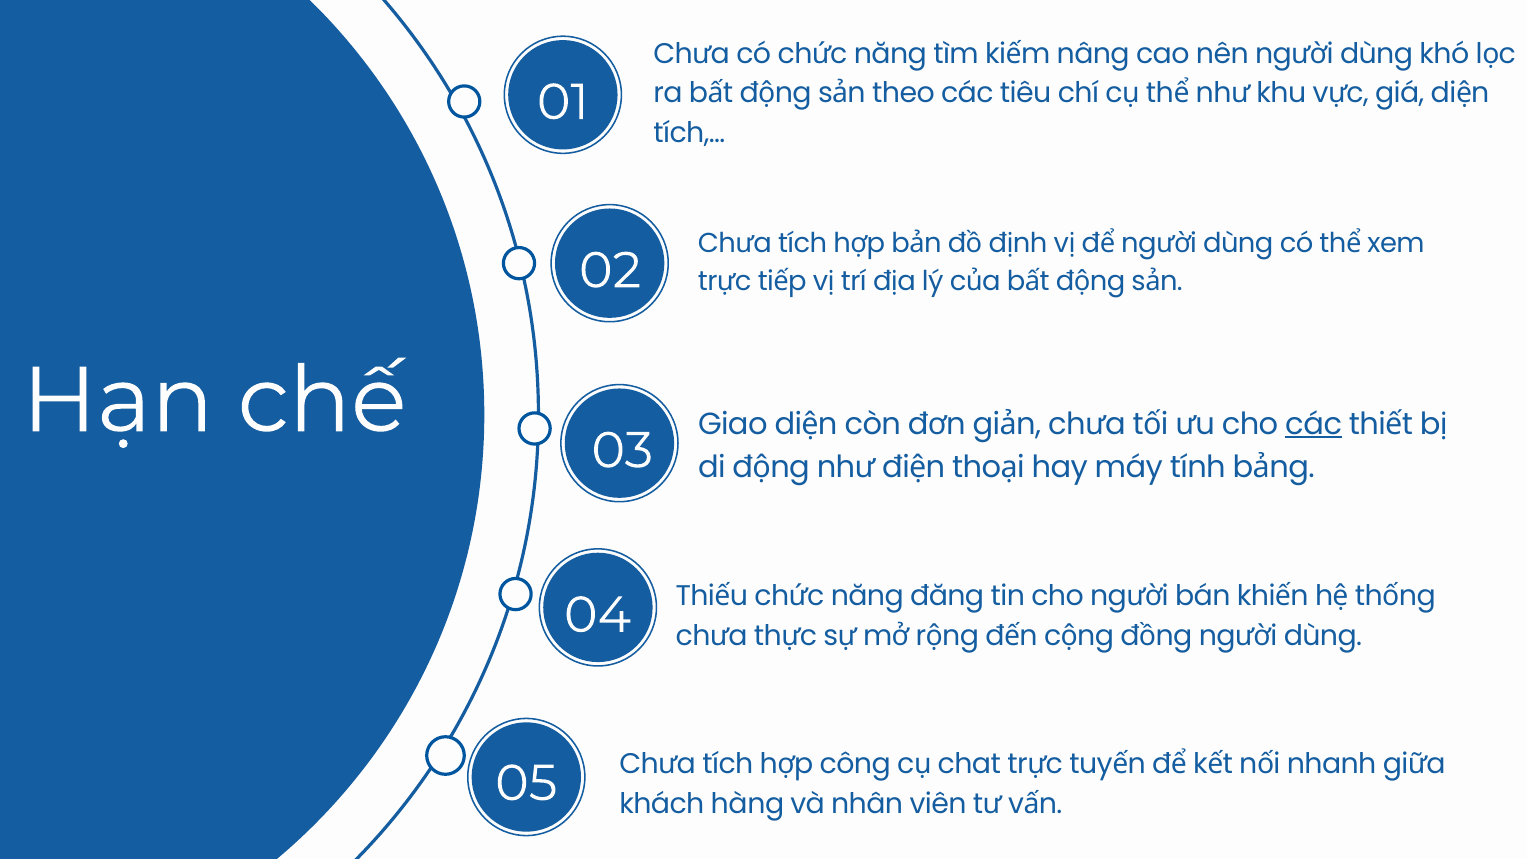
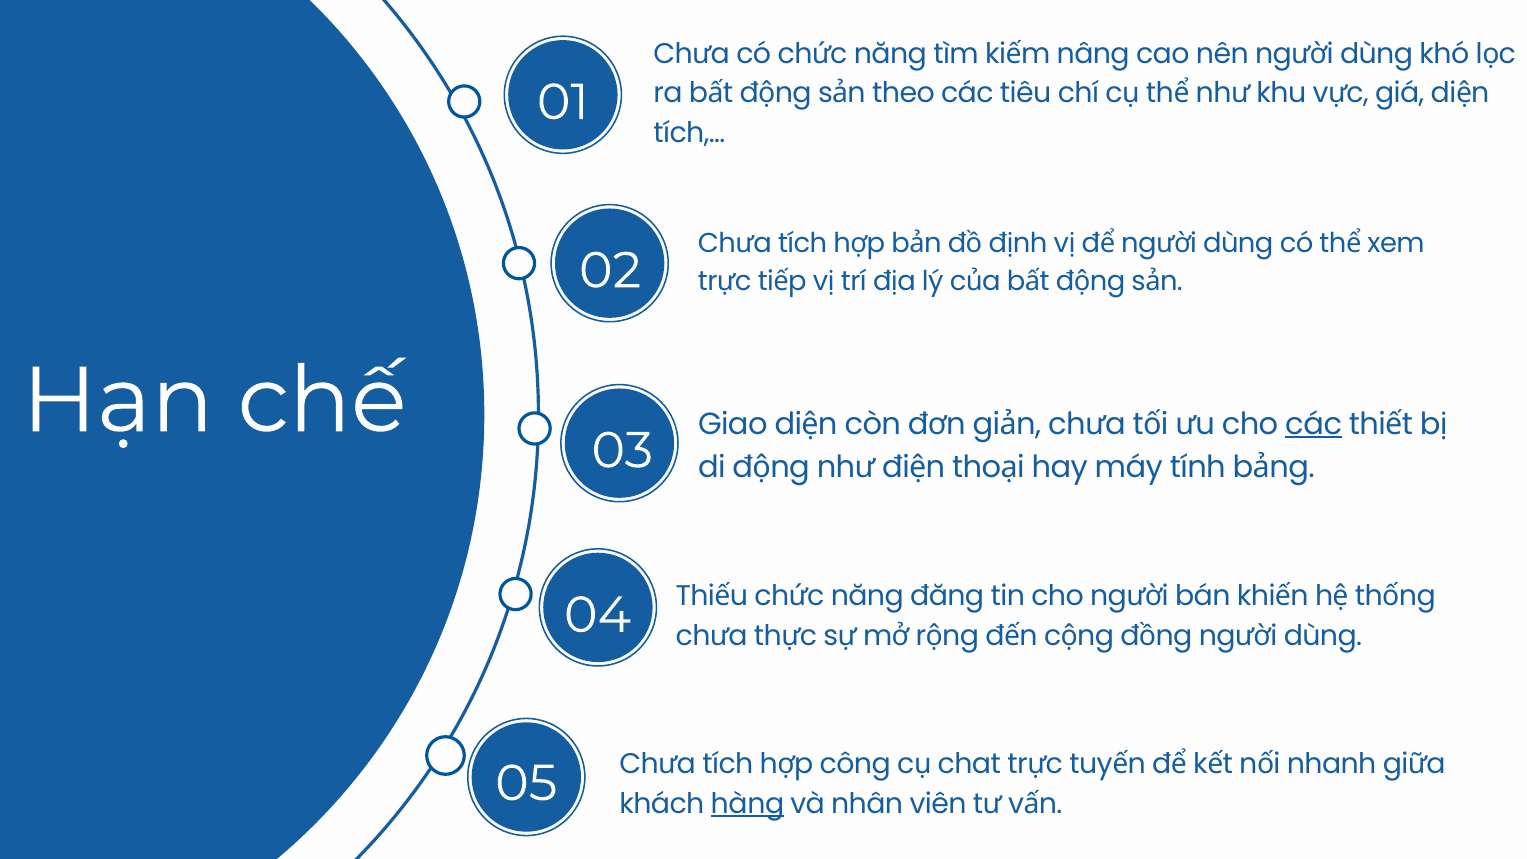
hàng underline: none -> present (747, 804)
